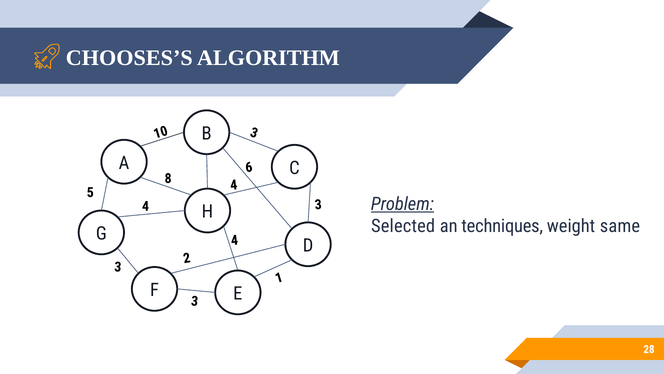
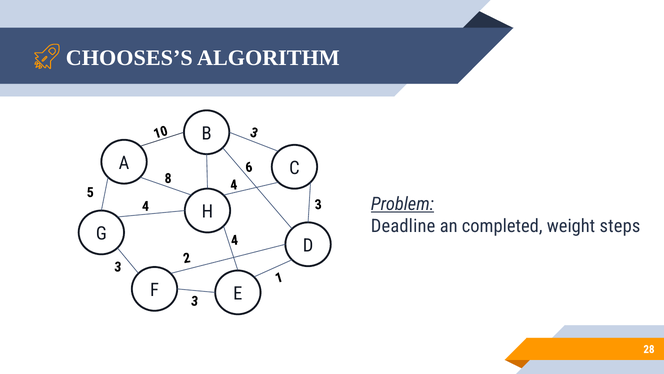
Selected: Selected -> Deadline (403, 226)
techniques: techniques -> completed (502, 226)
same: same -> steps (620, 226)
